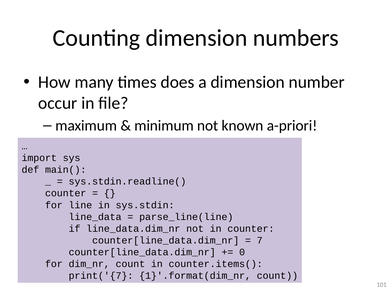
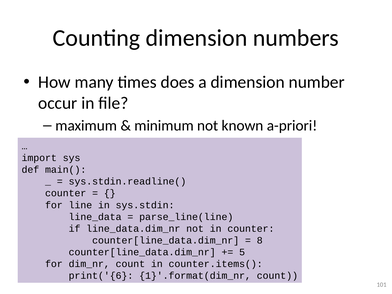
7: 7 -> 8 (260, 240)
0: 0 -> 5 (242, 252)
print('{7: print('{7 -> print('{6 (101, 276)
